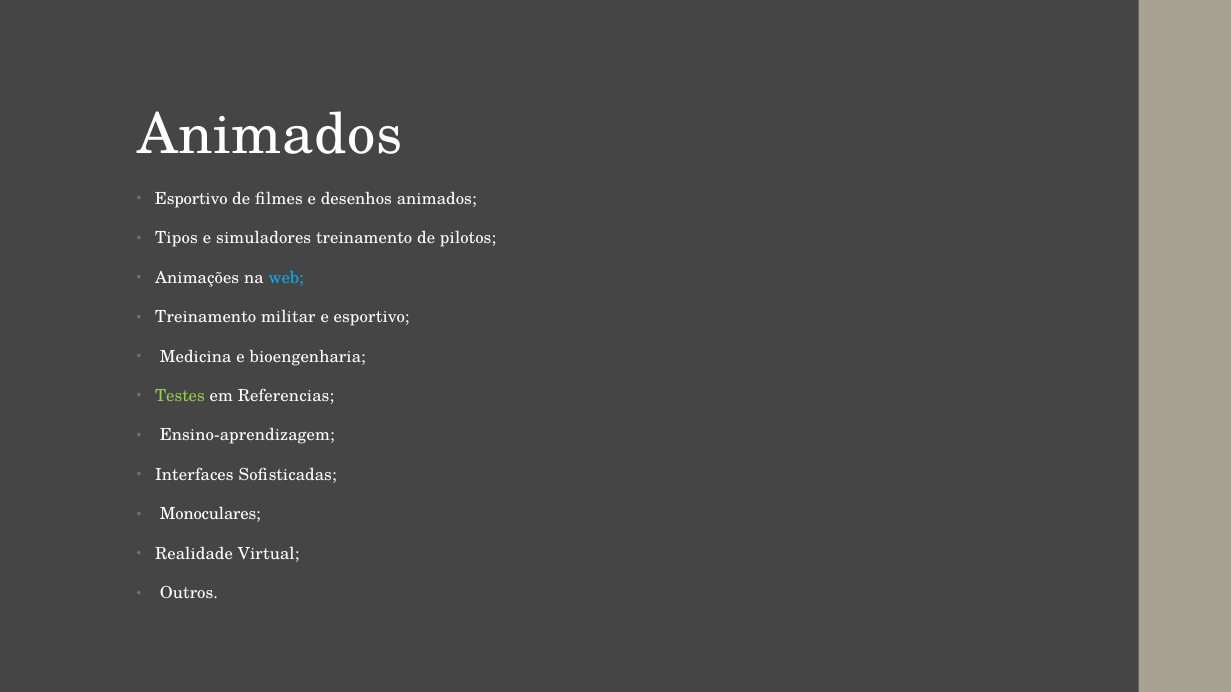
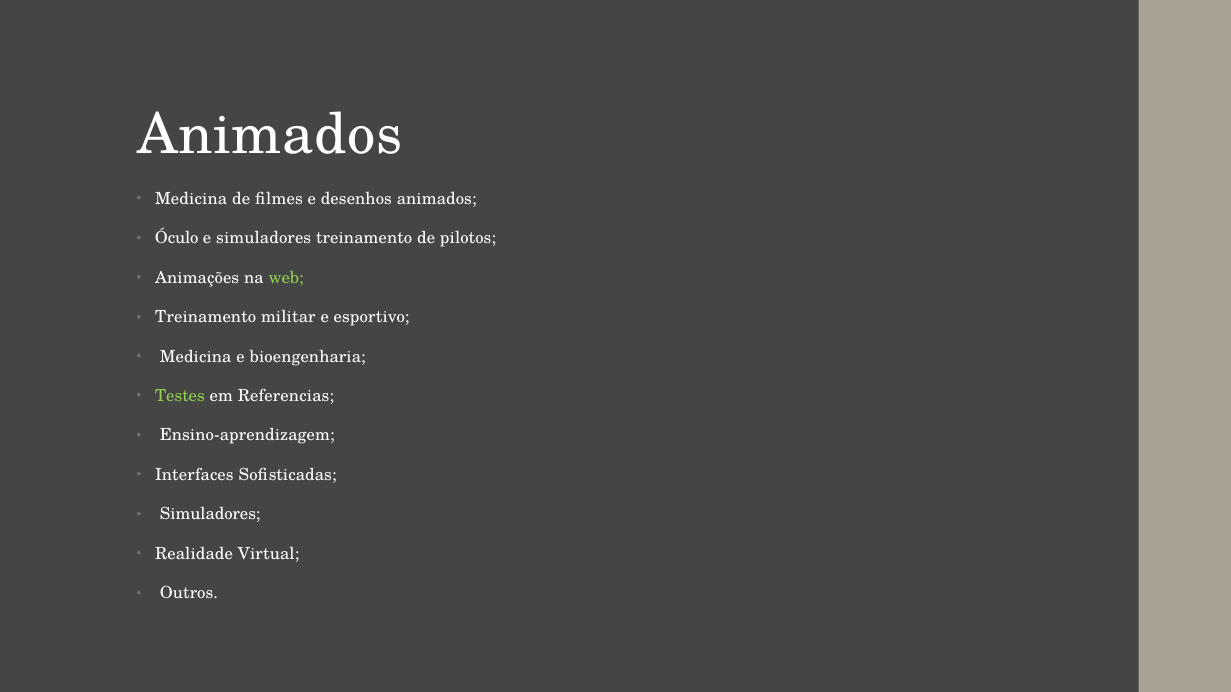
Esportivo: Esportivo -> Medicina (191, 199)
Tipos: Tipos -> Óculo (177, 238)
web colour: light blue -> light green (286, 278)
Monoculares: Monoculares -> Simuladores (210, 515)
